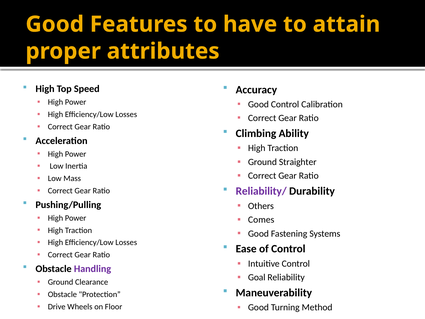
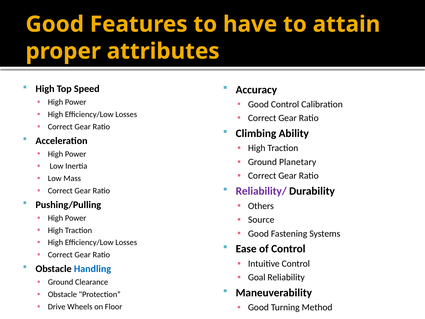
Straighter: Straighter -> Planetary (298, 162)
Comes: Comes -> Source (261, 220)
Handling colour: purple -> blue (93, 269)
